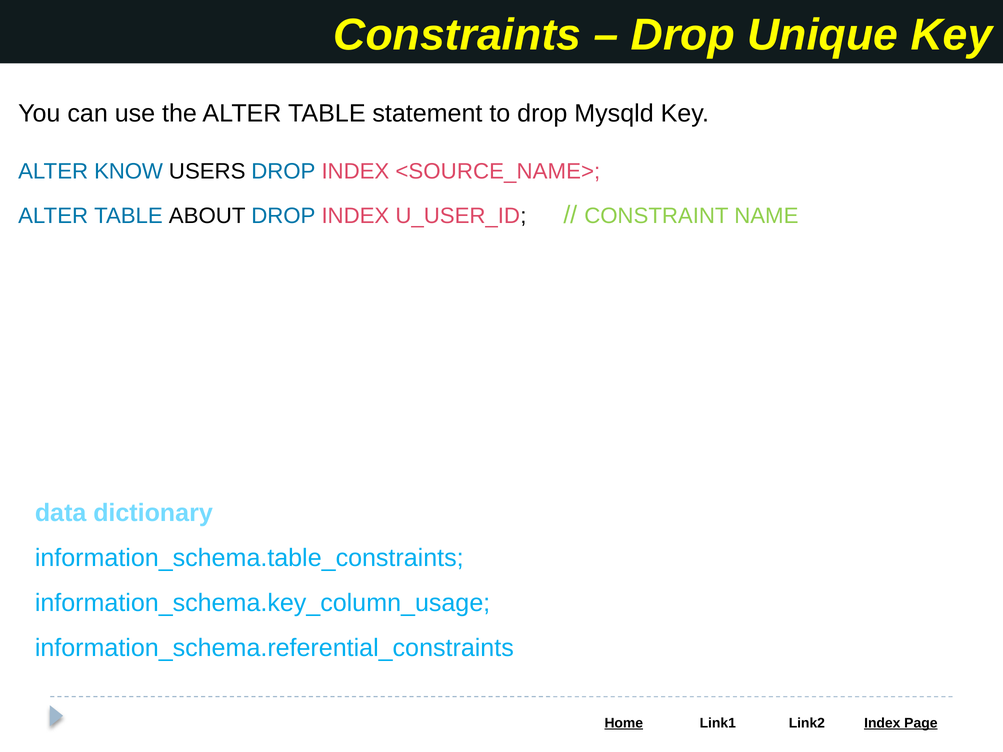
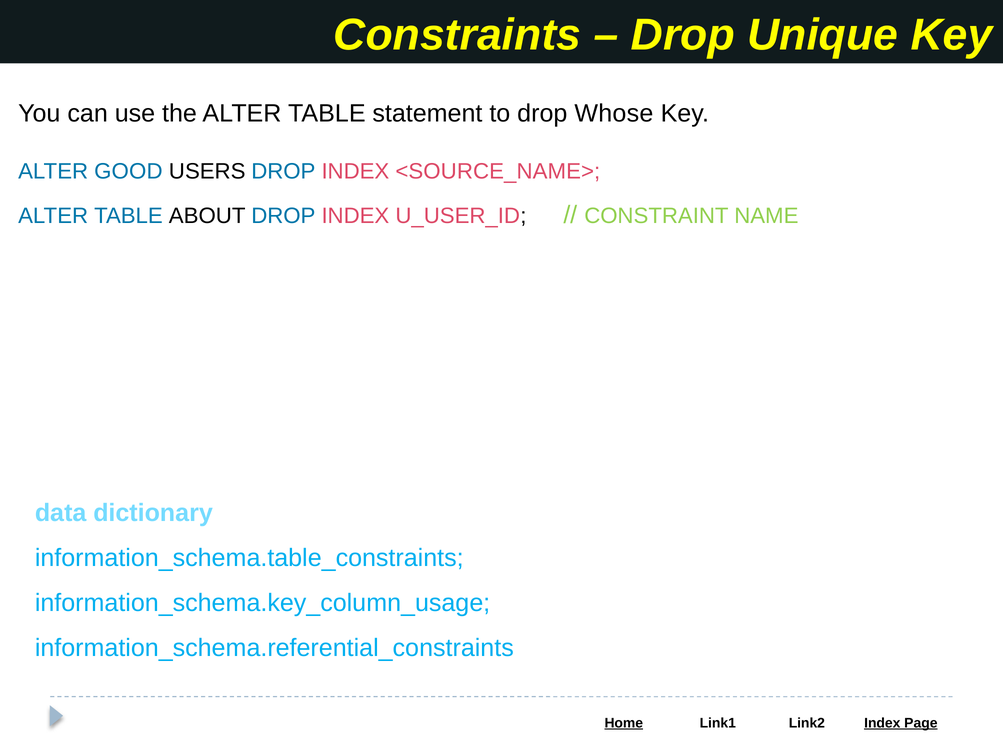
Mysqld: Mysqld -> Whose (614, 114)
KNOW: KNOW -> GOOD (128, 171)
